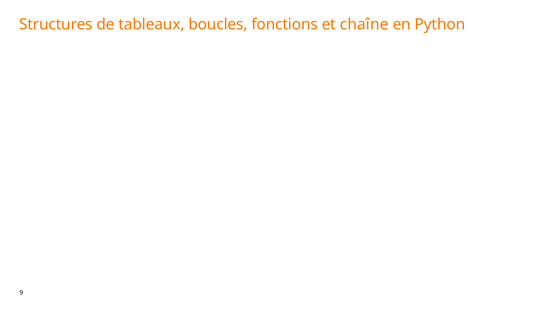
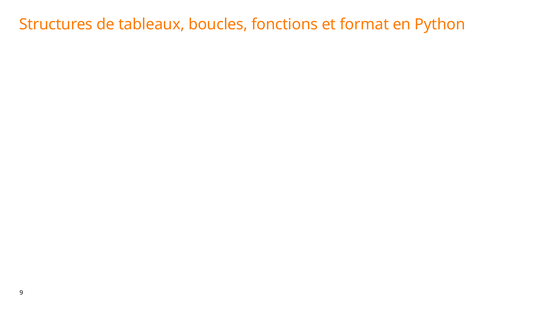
chaîne: chaîne -> format (364, 24)
